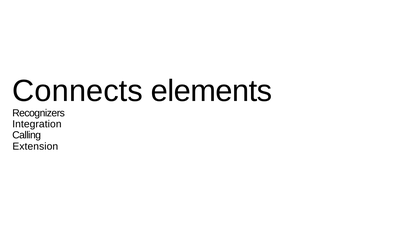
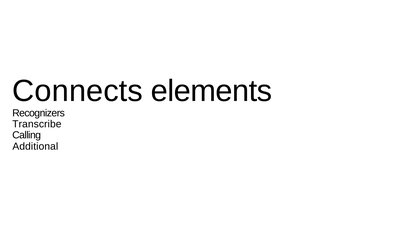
Integration: Integration -> Transcribe (37, 124)
Extension: Extension -> Additional (35, 146)
